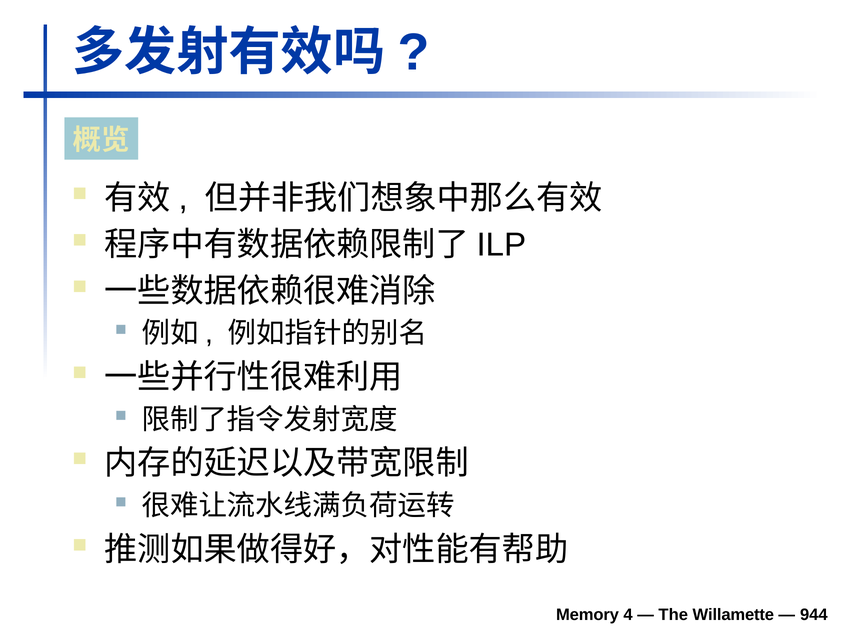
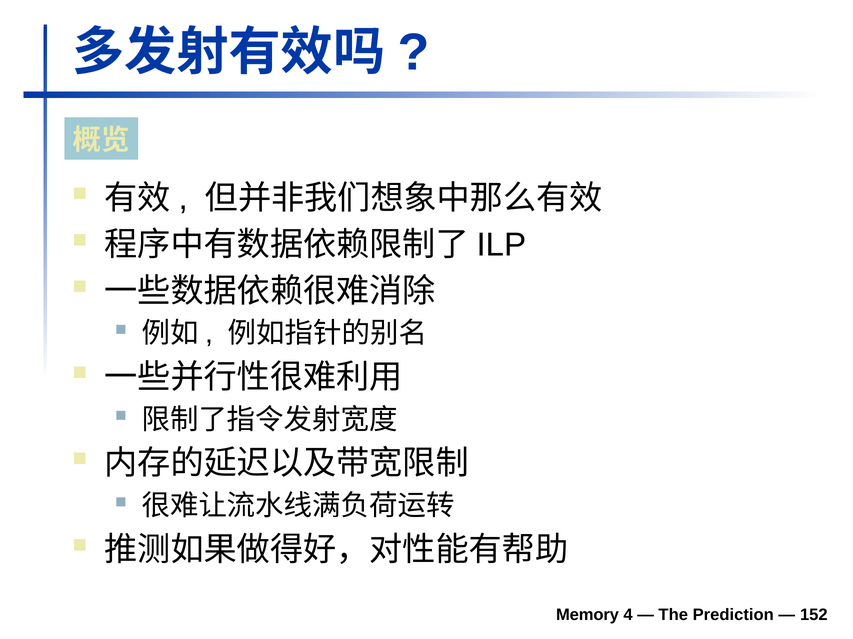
Willamette: Willamette -> Prediction (733, 616)
944: 944 -> 152 (814, 616)
